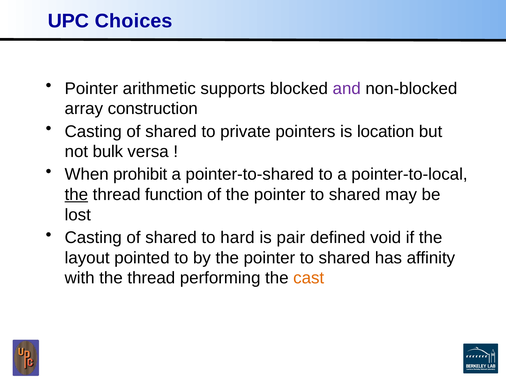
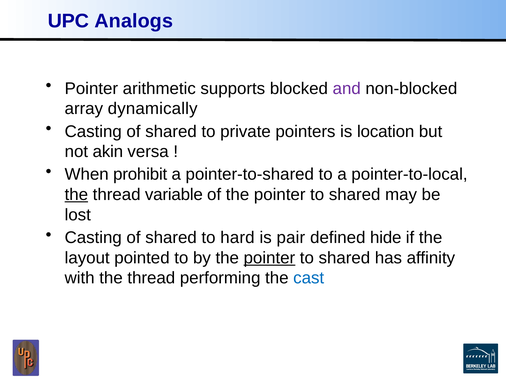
Choices: Choices -> Analogs (134, 21)
construction: construction -> dynamically (153, 109)
bulk: bulk -> akin (108, 152)
function: function -> variable (174, 195)
void: void -> hide (386, 238)
pointer underline: none -> present (269, 258)
cast colour: orange -> blue (309, 278)
